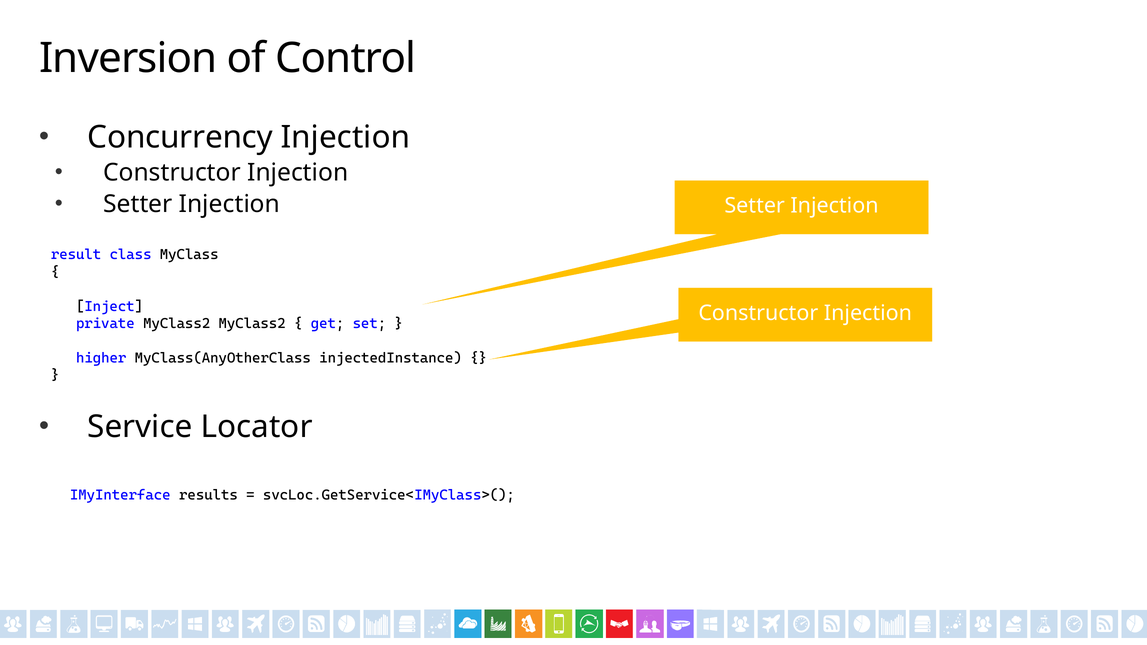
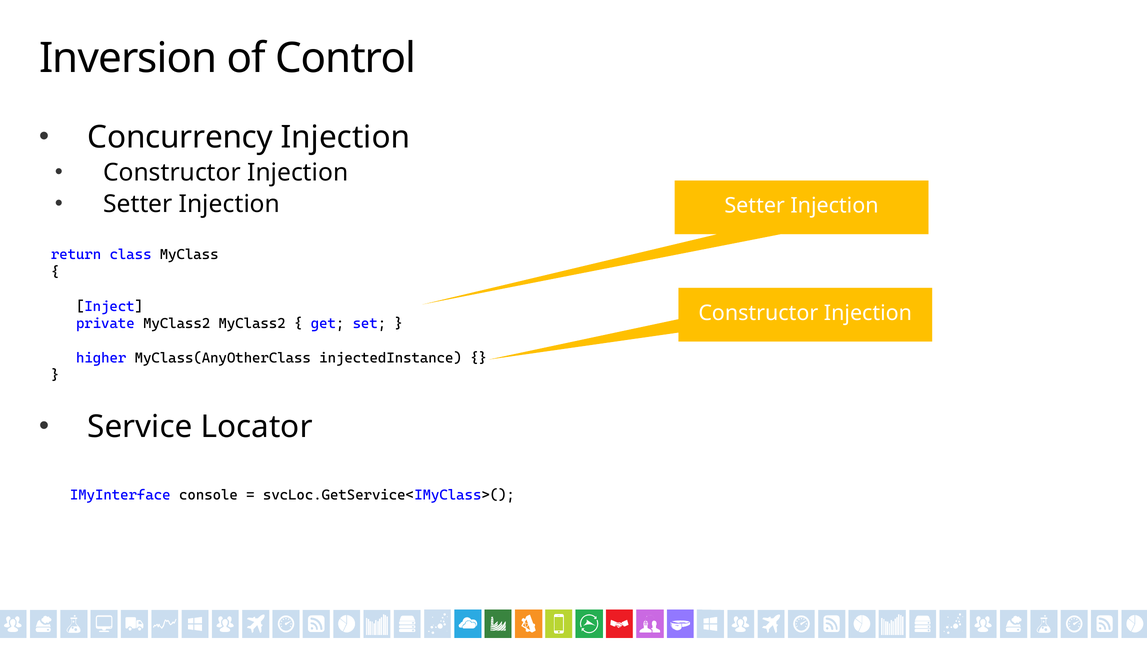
result: result -> return (76, 255)
results: results -> console (208, 495)
